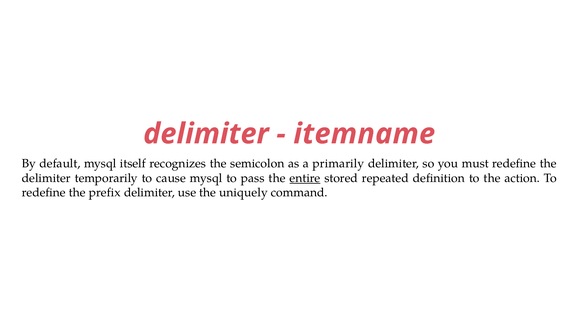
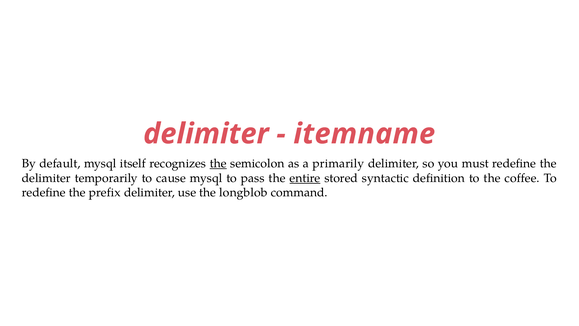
the underline: none -> present (218, 163)
repeated: repeated -> syntactic (385, 178)
action: action -> coffee (522, 178)
uniquely: uniquely -> longblob (243, 192)
